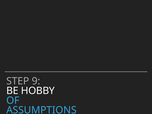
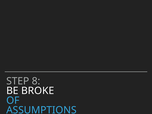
9: 9 -> 8 (36, 81)
HOBBY: HOBBY -> BROKE (38, 91)
